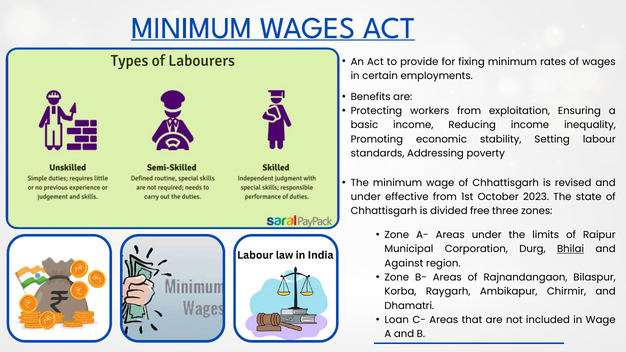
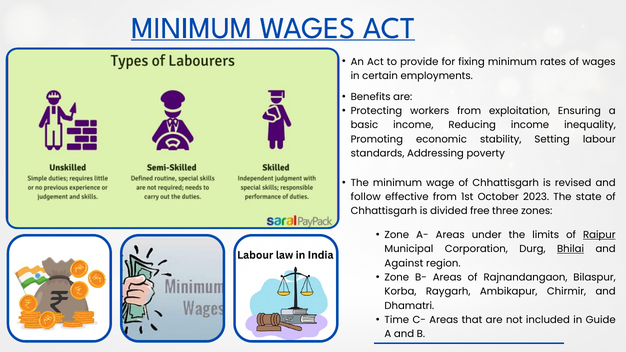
under: under -> follow (366, 197)
Raipur underline: none -> present (599, 235)
Loan: Loan -> Time (397, 320)
in Wage: Wage -> Guide (601, 320)
